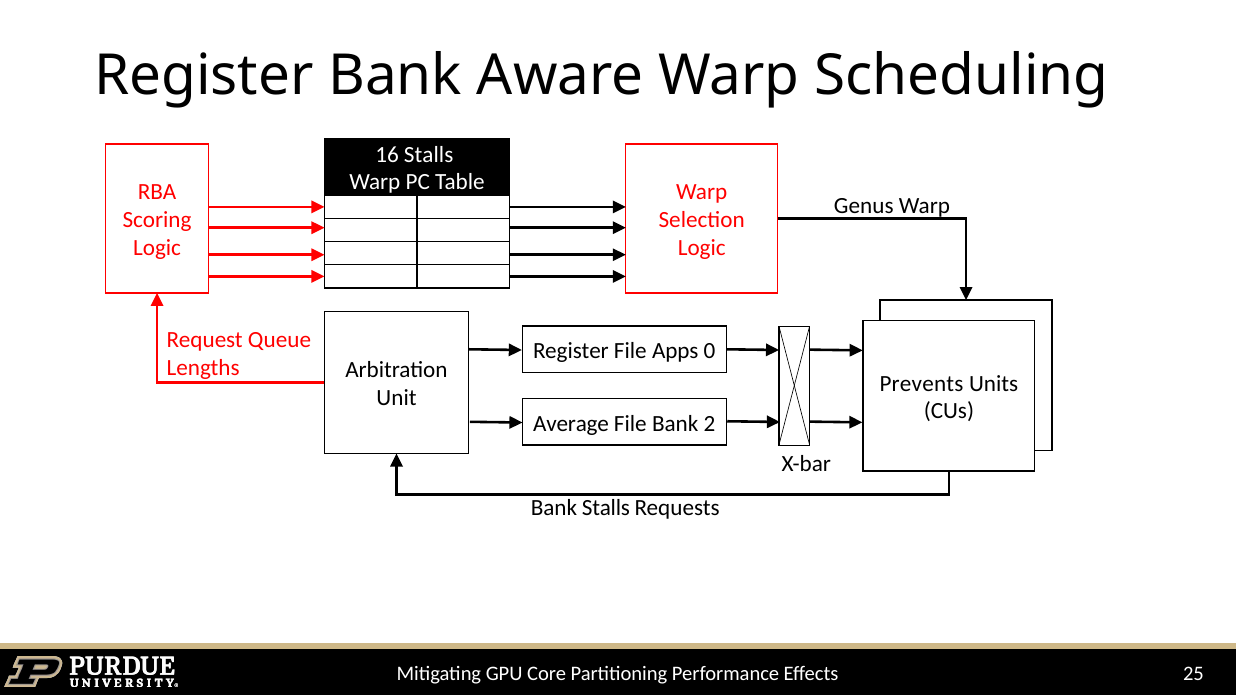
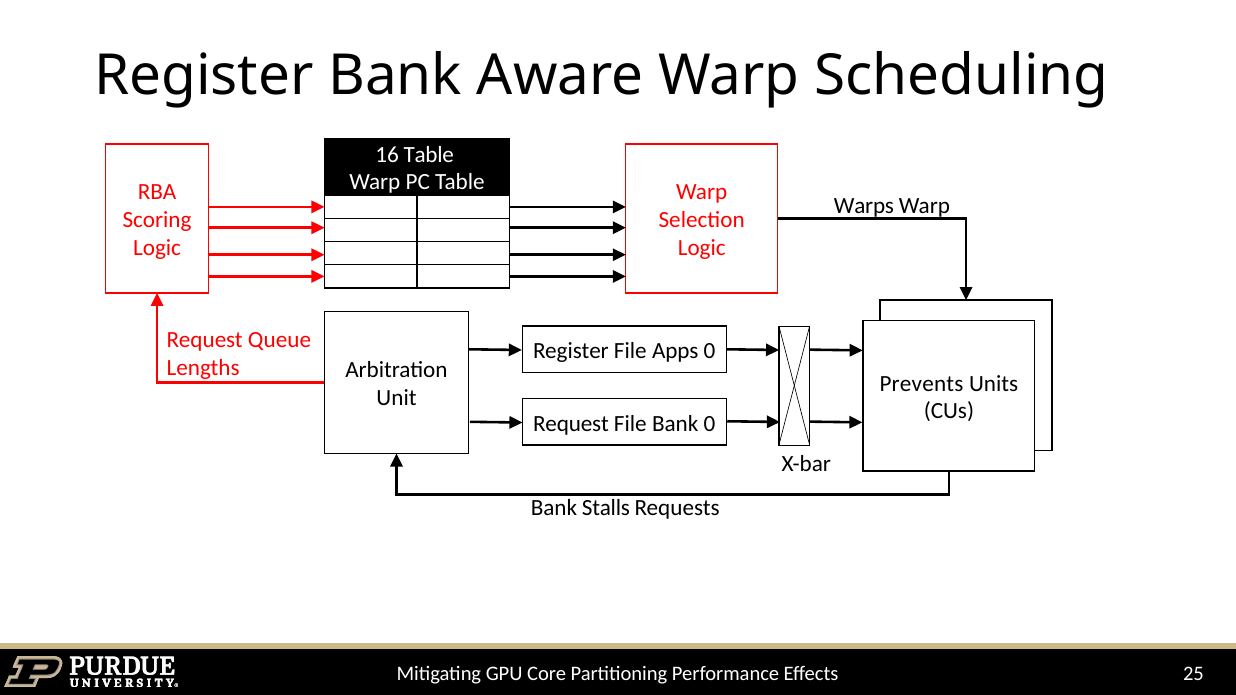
16 Stalls: Stalls -> Table (429, 155)
Genus: Genus -> Warps (864, 206)
Average: Average -> Request (571, 424)
Bank 2: 2 -> 0 (709, 424)
